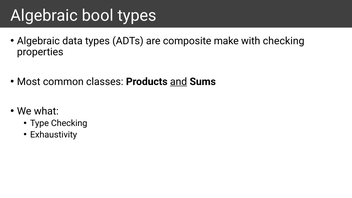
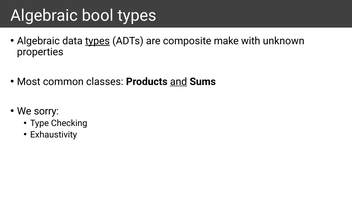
types underline: none -> present (97, 41)
with checking: checking -> unknown (284, 41)
what: what -> sorry (46, 111)
